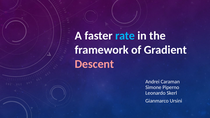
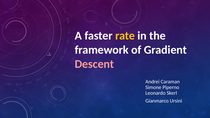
rate colour: light blue -> yellow (125, 36)
